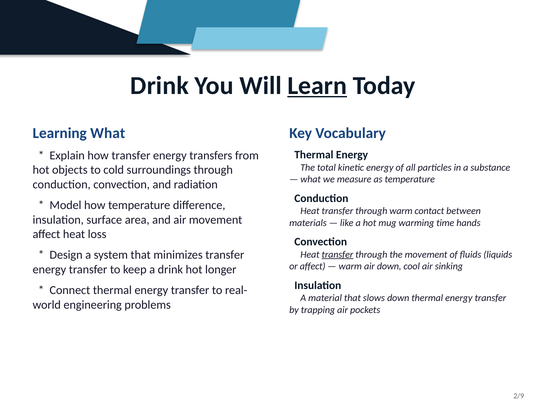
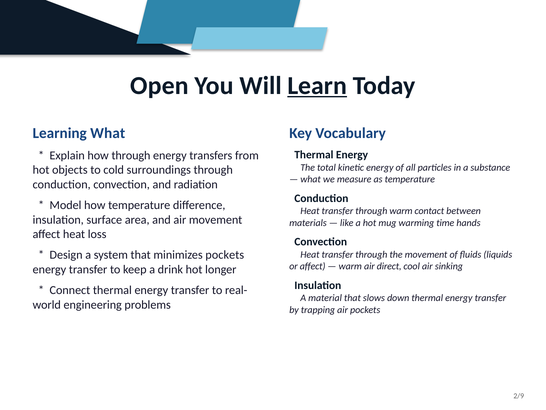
Drink: Drink -> Open (160, 85)
how transfer: transfer -> through (131, 155)
minimizes transfer: transfer -> pockets (225, 255)
transfer underline: present -> none (337, 254)
air down: down -> direct (389, 266)
